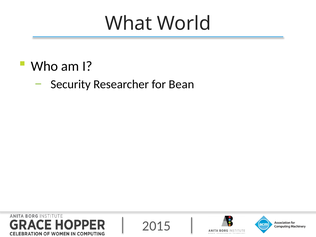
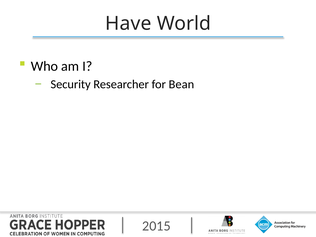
What: What -> Have (128, 24)
